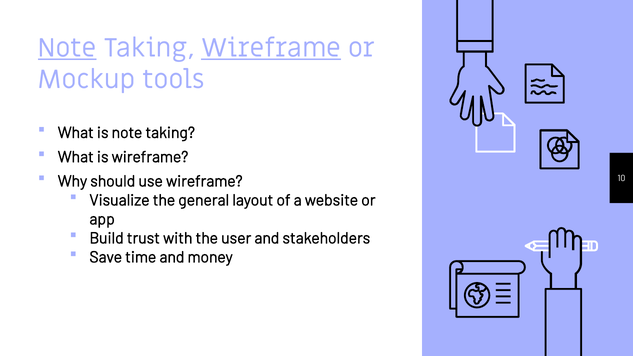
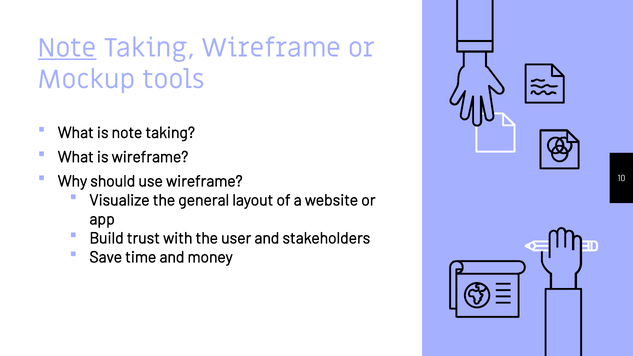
Wireframe underline: present -> none (271, 48)
